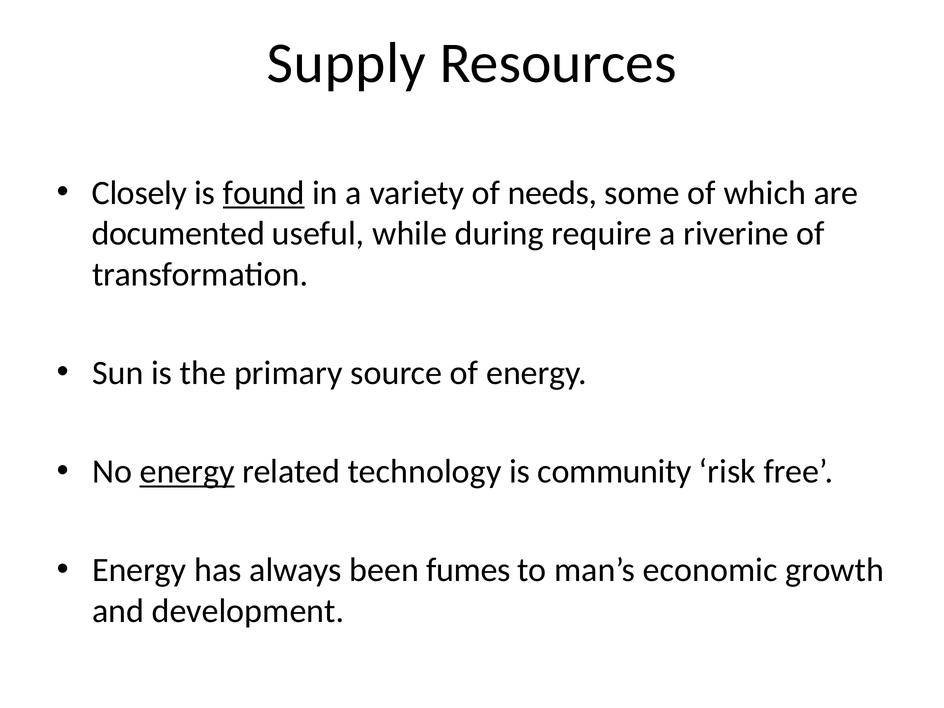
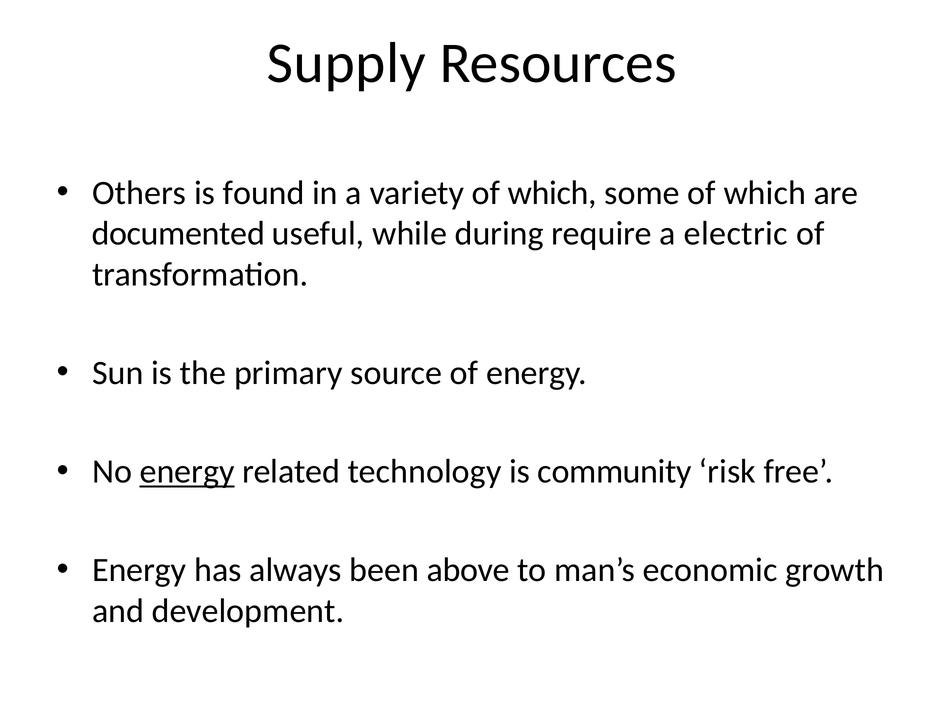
Closely: Closely -> Others (139, 193)
found underline: present -> none (264, 193)
variety of needs: needs -> which (552, 193)
riverine: riverine -> electric (736, 234)
fumes: fumes -> above (468, 570)
